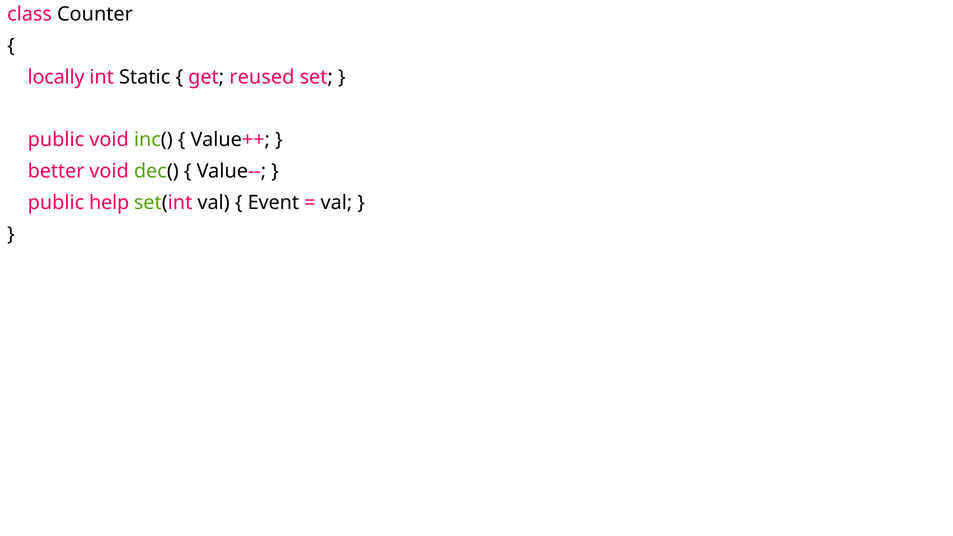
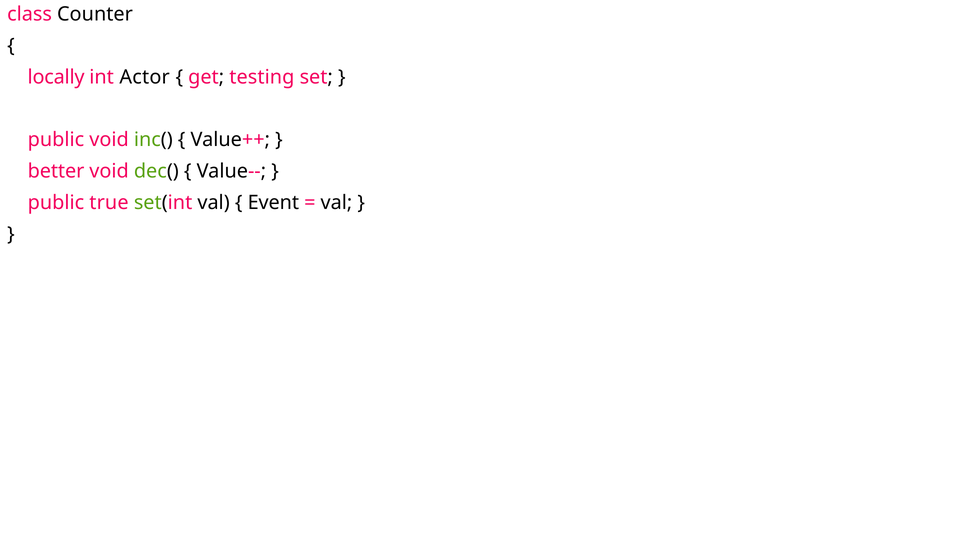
Static: Static -> Actor (145, 77)
reused: reused -> testing (262, 77)
help: help -> true (109, 203)
